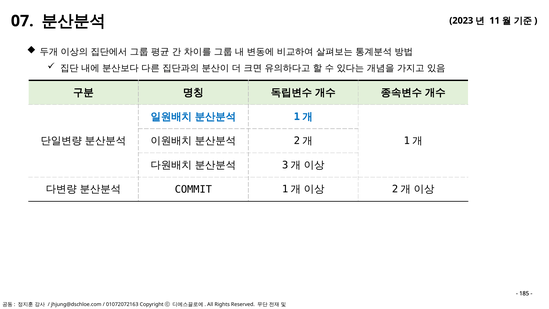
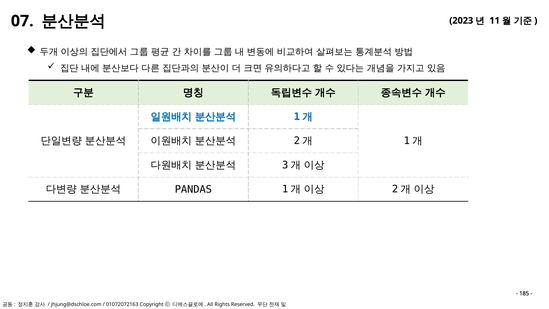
COMMIT: COMMIT -> PANDAS (193, 189)
